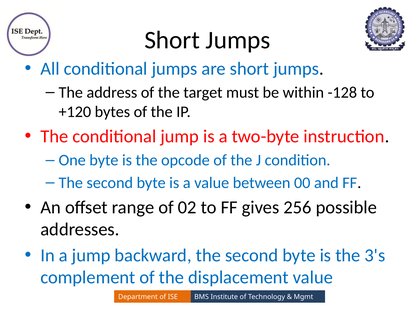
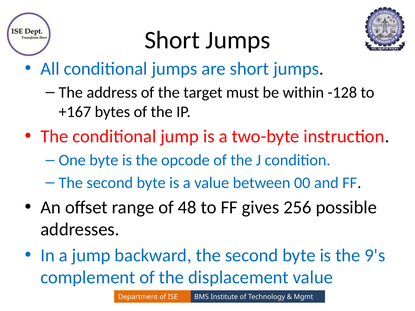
+120: +120 -> +167 (75, 112)
02: 02 -> 48 (187, 208)
3's: 3's -> 9's (375, 256)
